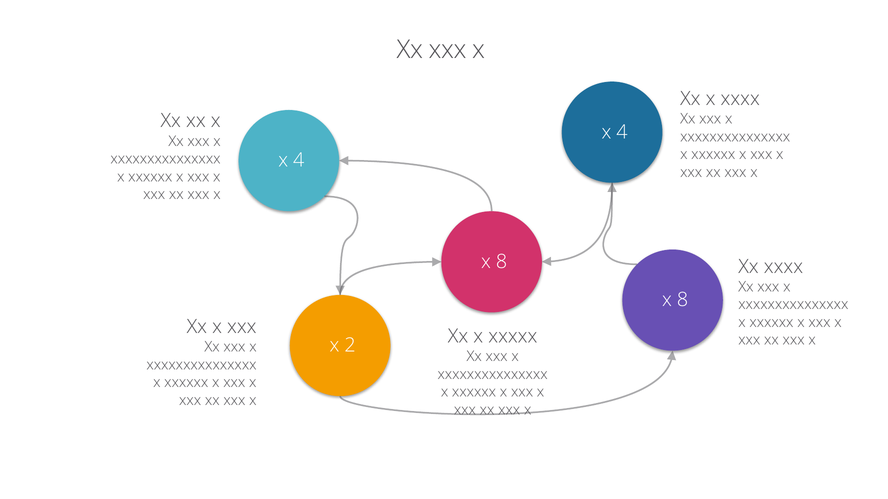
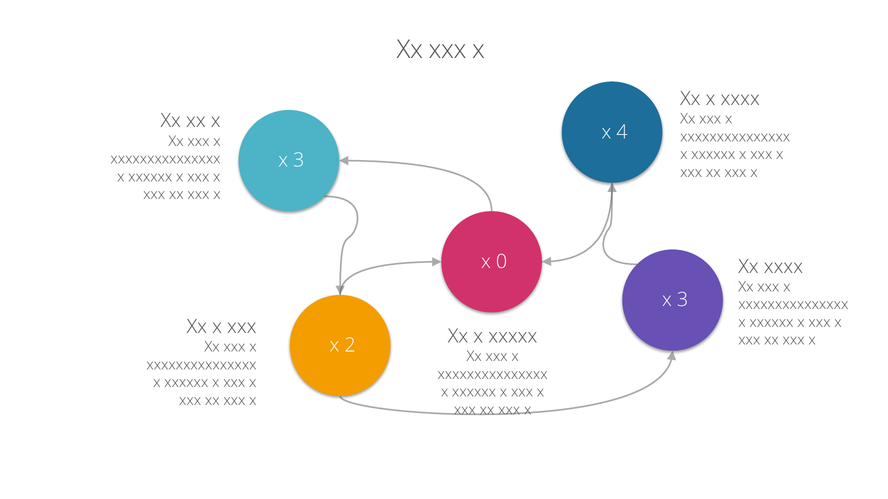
4: 4 -> 3 (299, 161)
8: 8 -> 0 (502, 262)
8: 8 -> 3 (682, 300)
